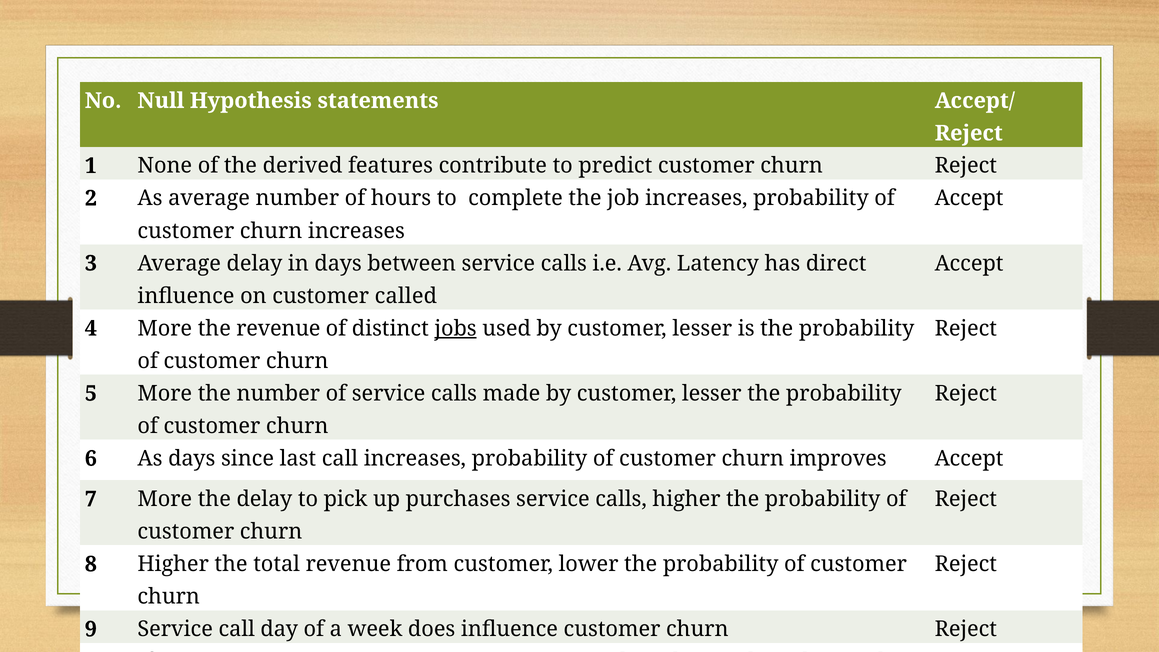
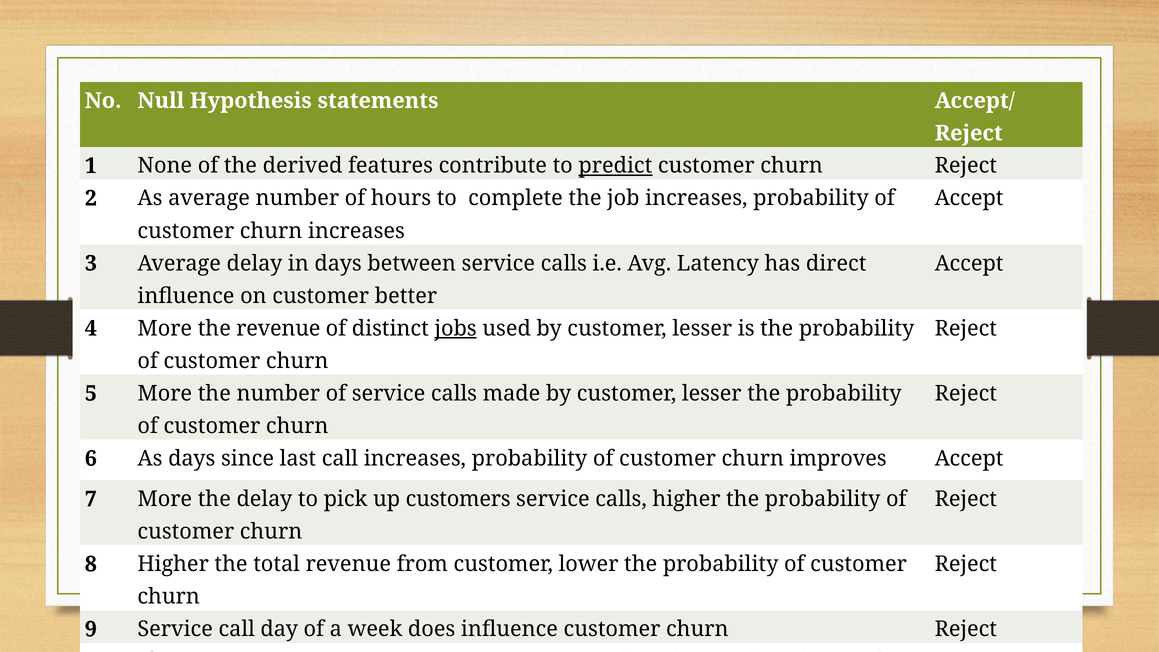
predict underline: none -> present (615, 166)
called: called -> better (406, 296)
purchases: purchases -> customers (458, 499)
